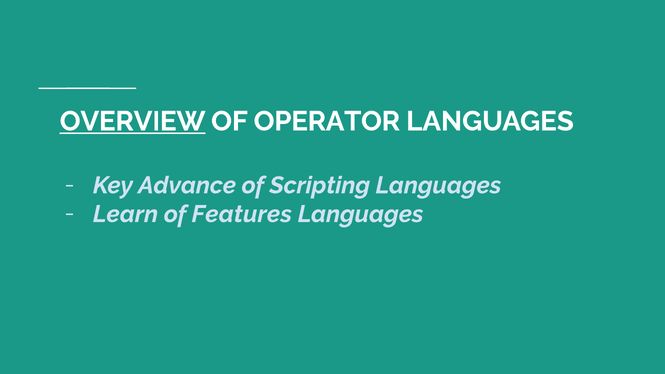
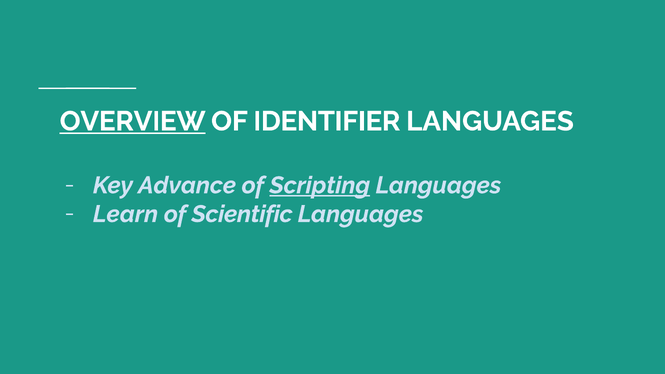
OPERATOR: OPERATOR -> IDENTIFIER (327, 121)
Scripting underline: none -> present (320, 185)
Features: Features -> Scientific (242, 214)
